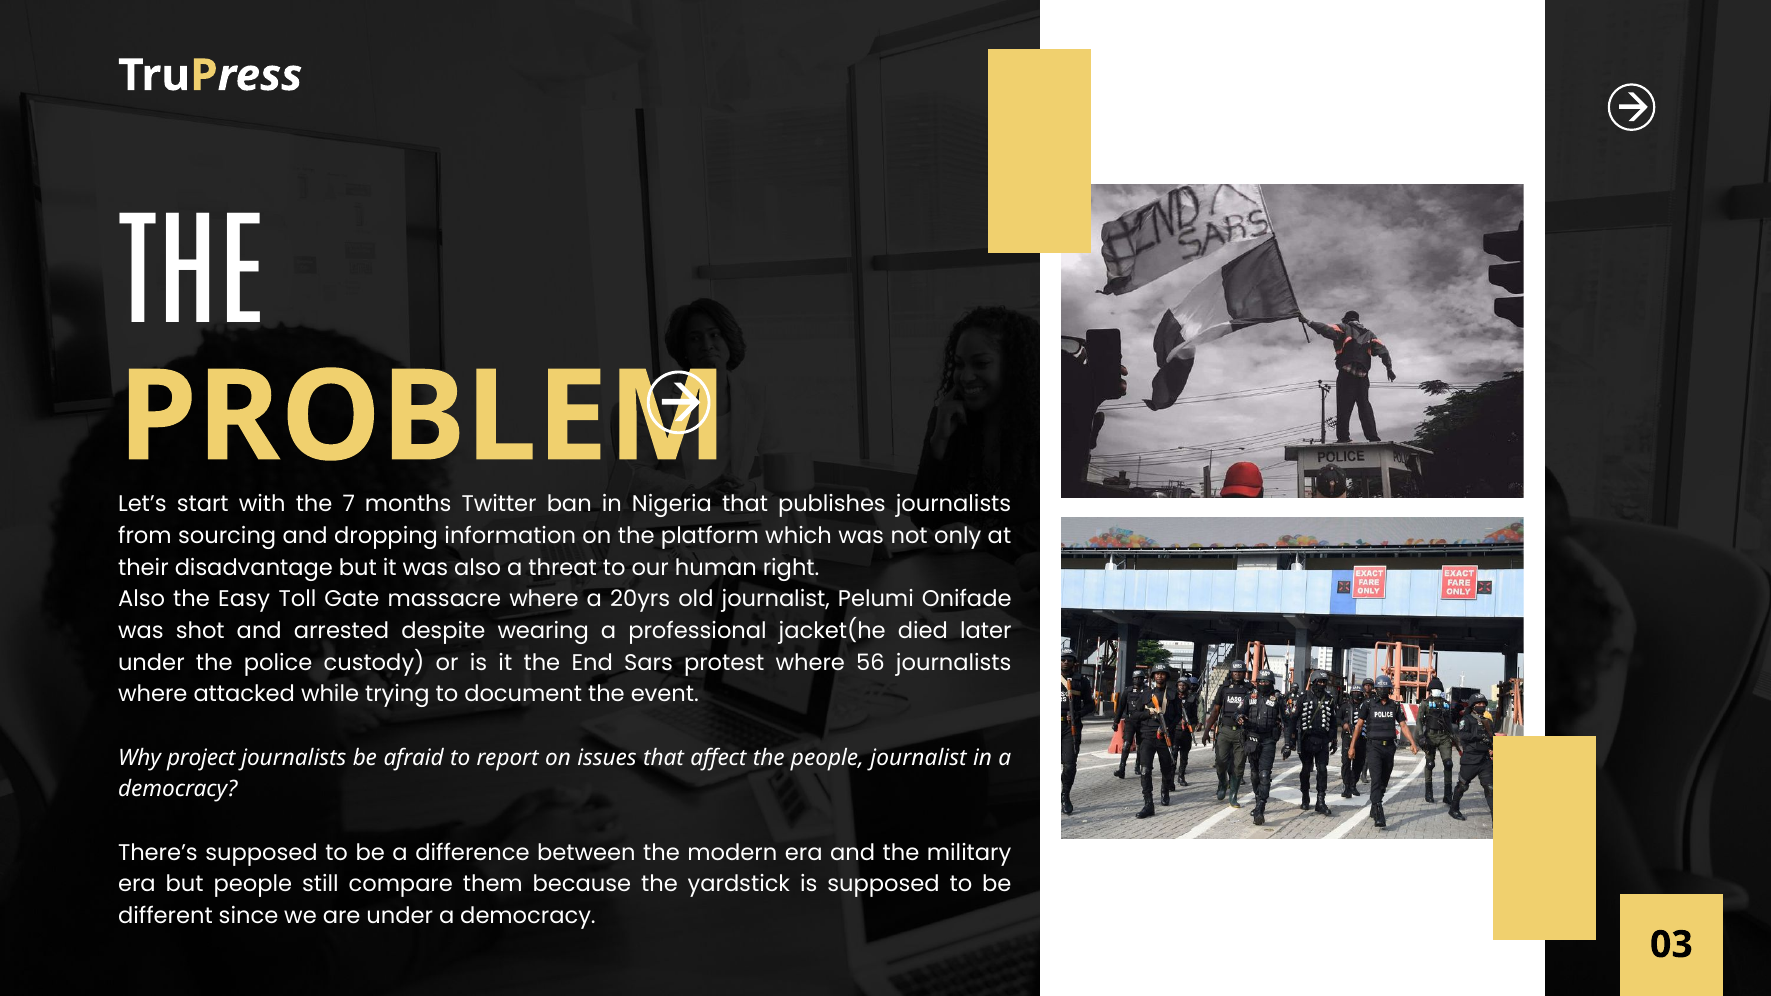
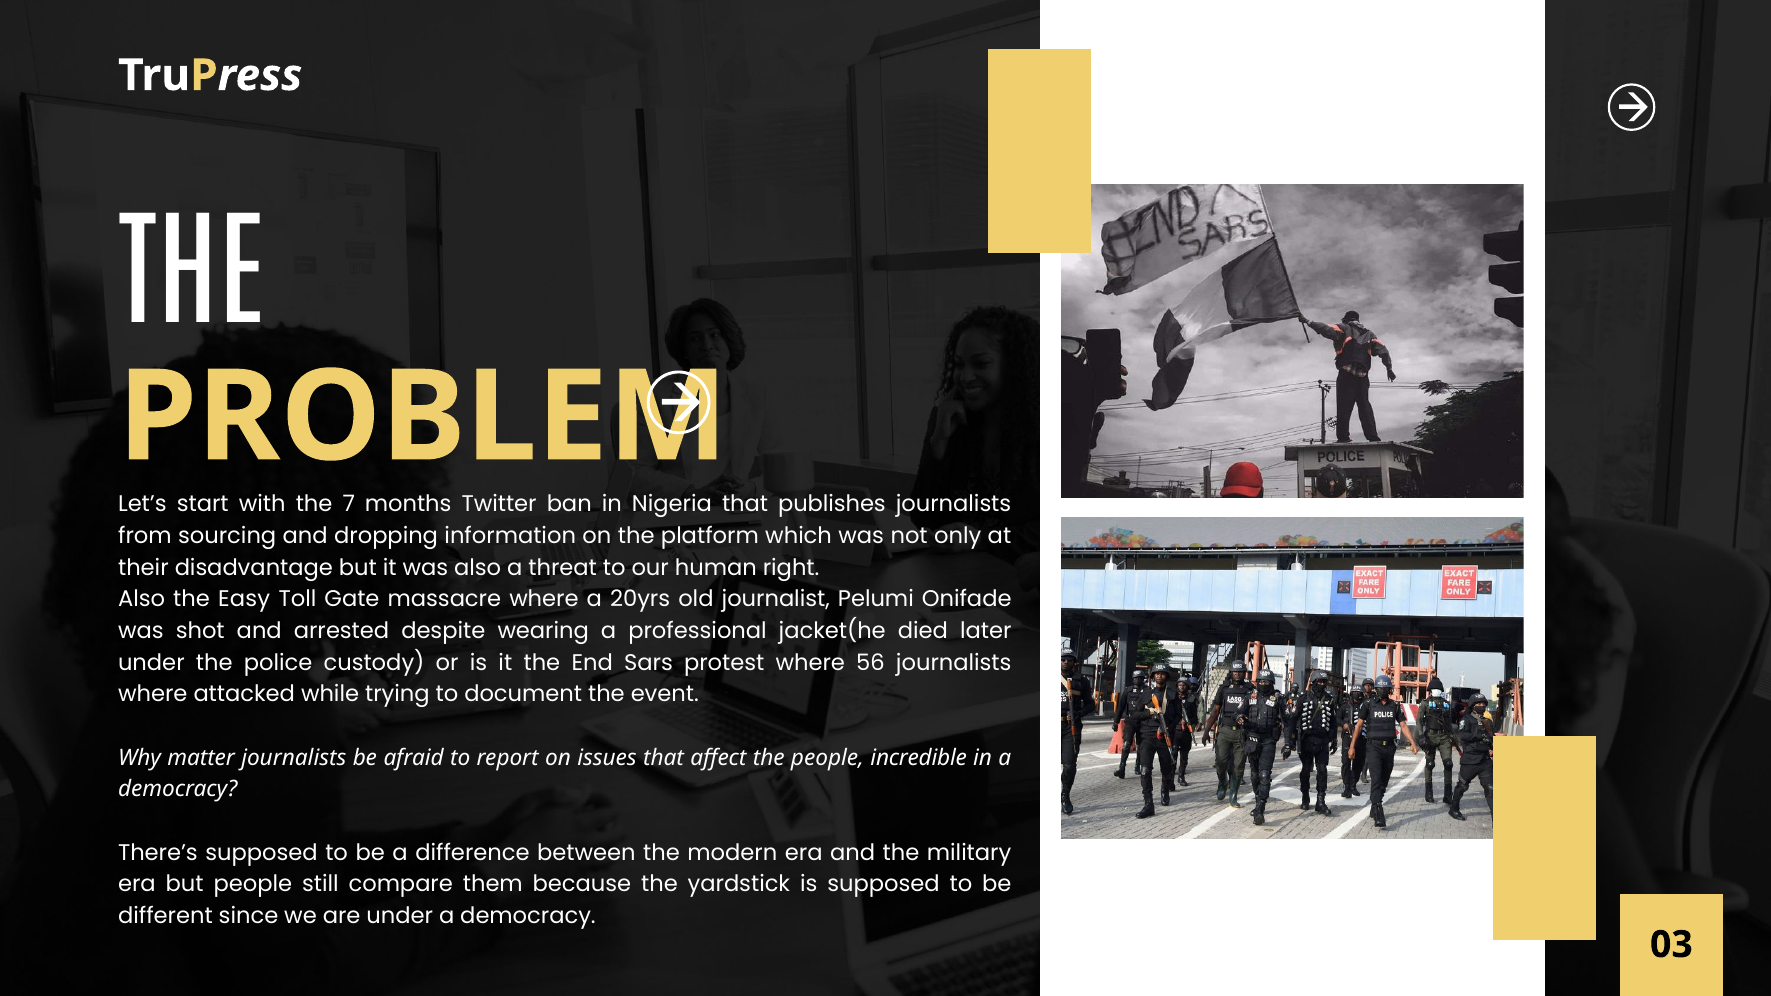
project: project -> matter (201, 758)
people journalist: journalist -> incredible (919, 758)
